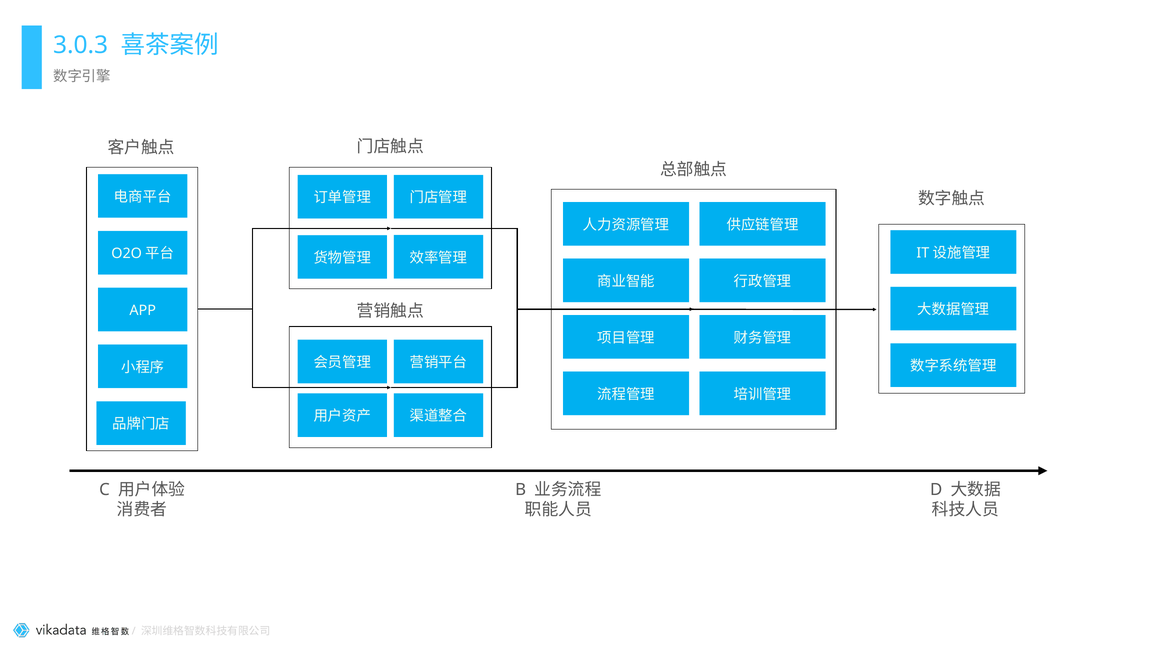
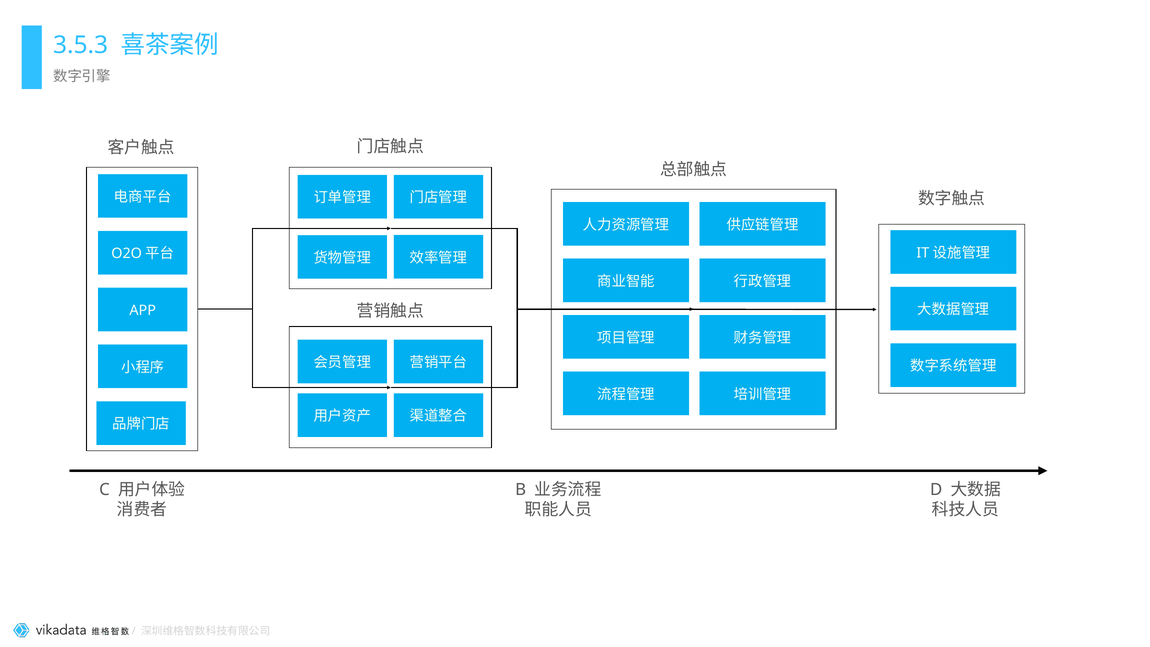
3.0.3: 3.0.3 -> 3.5.3 (81, 45)
